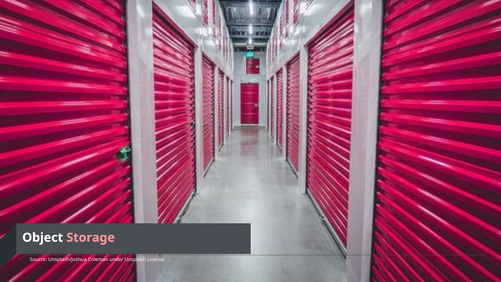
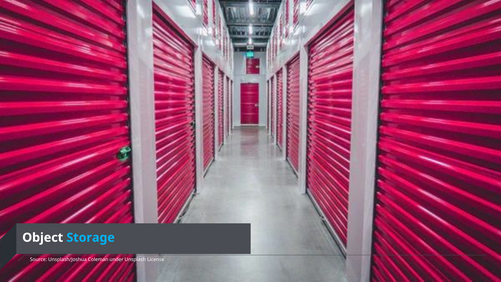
Storage colour: pink -> light blue (91, 237)
